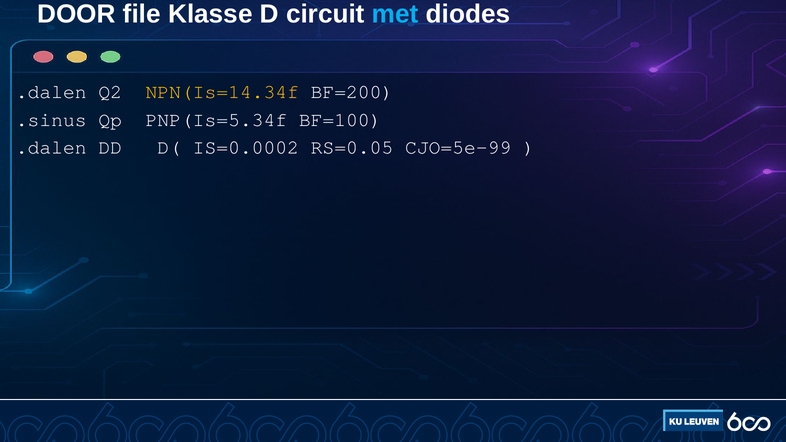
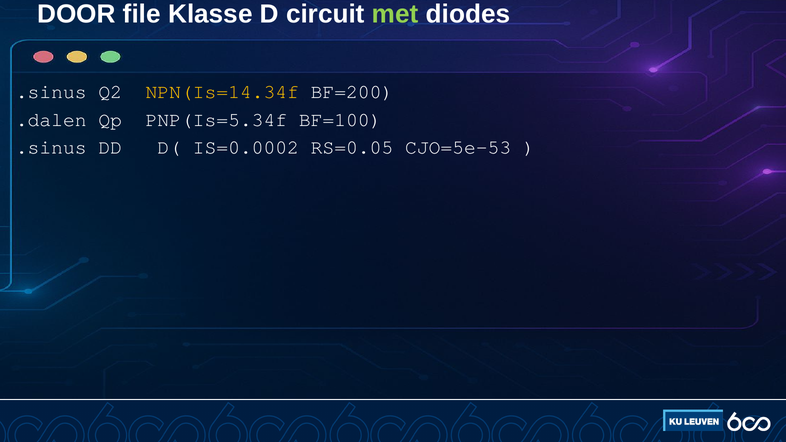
met colour: light blue -> light green (395, 14)
.dalen: .dalen -> .sinus (51, 92)
.sinus: .sinus -> .dalen (51, 120)
.dalen: .dalen -> .sinus (51, 148)
CJO=5e-99: CJO=5e-99 -> CJO=5e-53 (458, 148)
